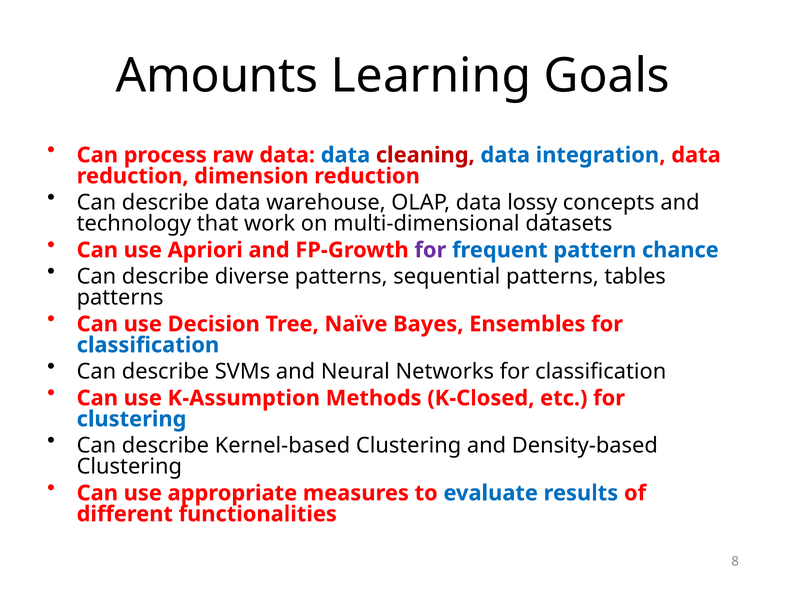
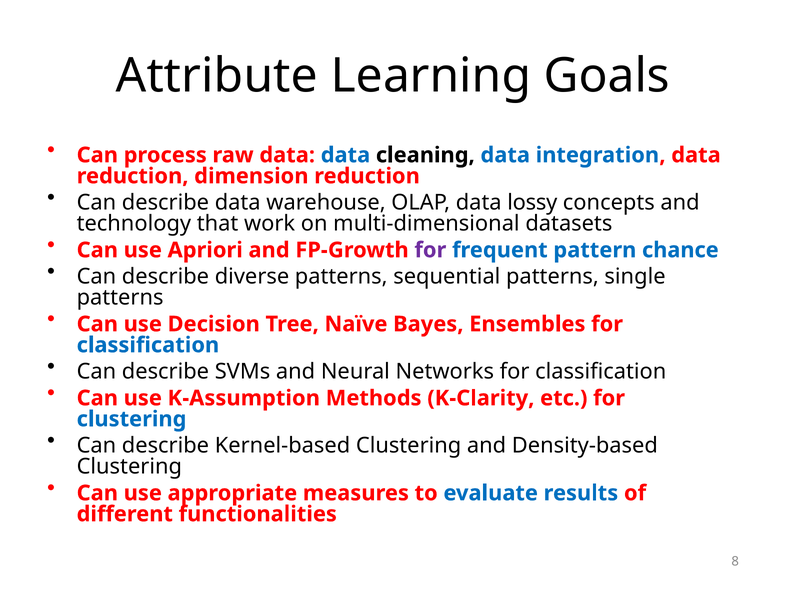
Amounts: Amounts -> Attribute (217, 76)
cleaning colour: red -> black (425, 155)
tables: tables -> single (635, 277)
K-Closed: K-Closed -> K-Clarity (481, 398)
